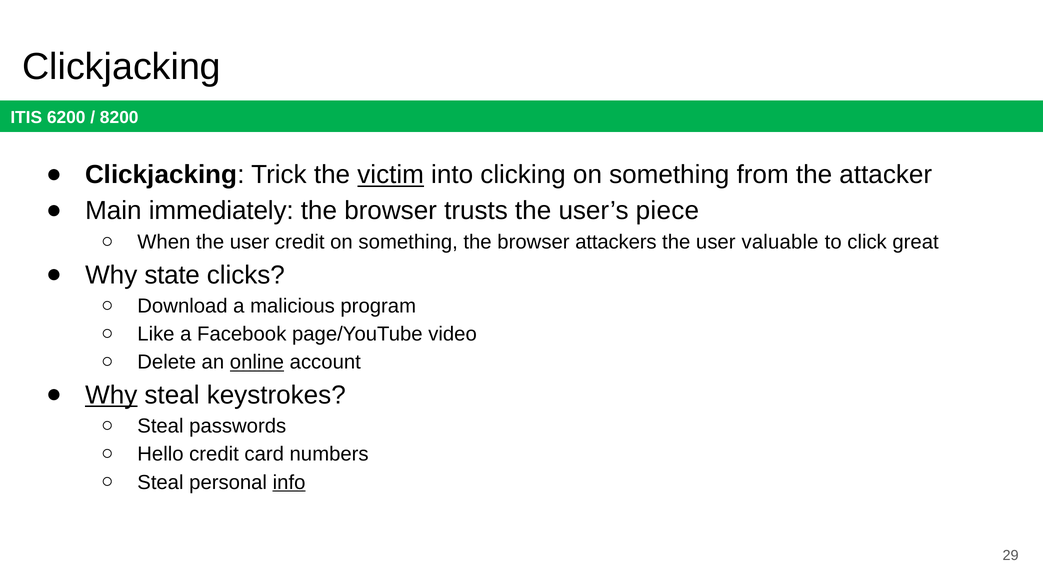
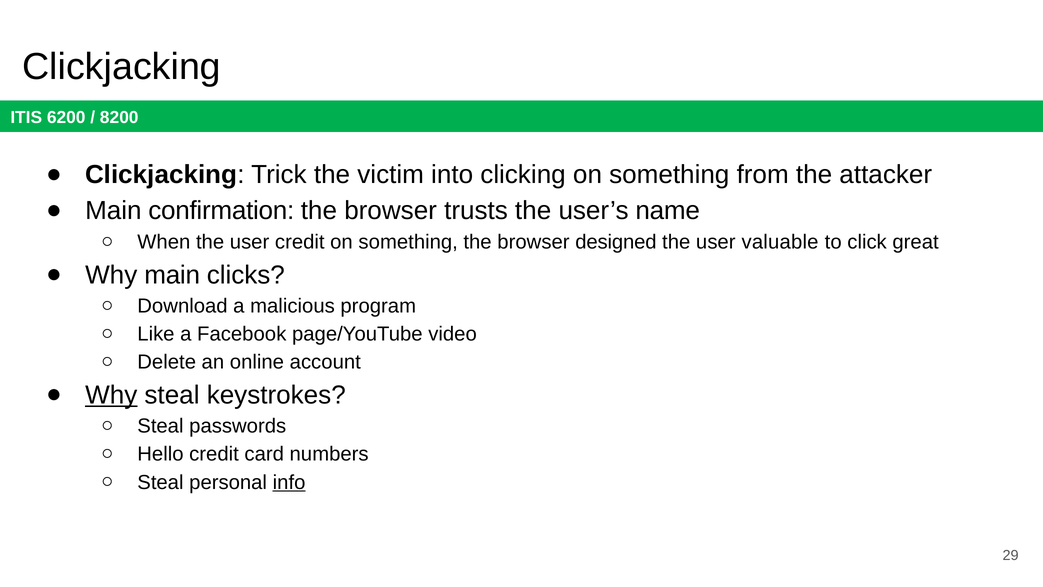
victim underline: present -> none (391, 175)
immediately: immediately -> confirmation (221, 211)
piece: piece -> name (668, 211)
attackers: attackers -> designed (616, 242)
Why state: state -> main (172, 275)
online underline: present -> none (257, 362)
